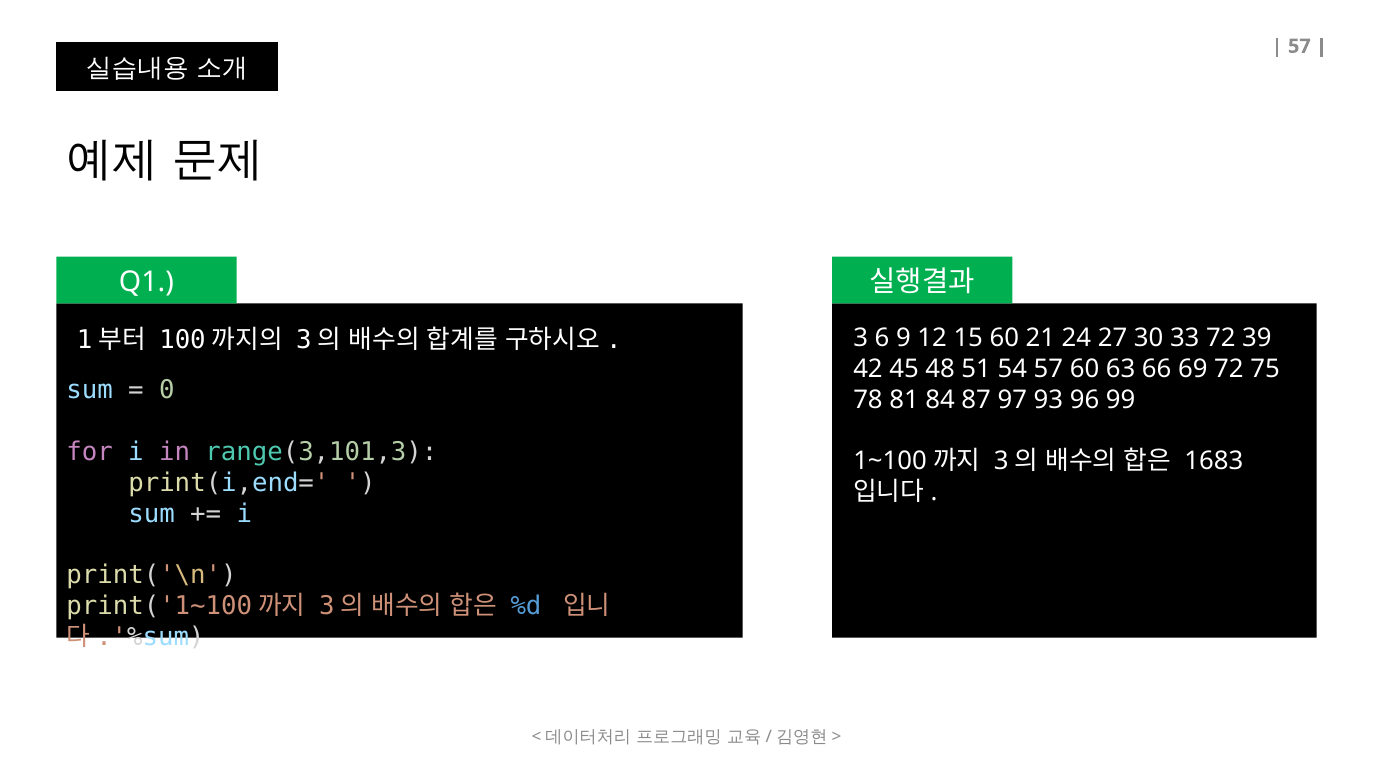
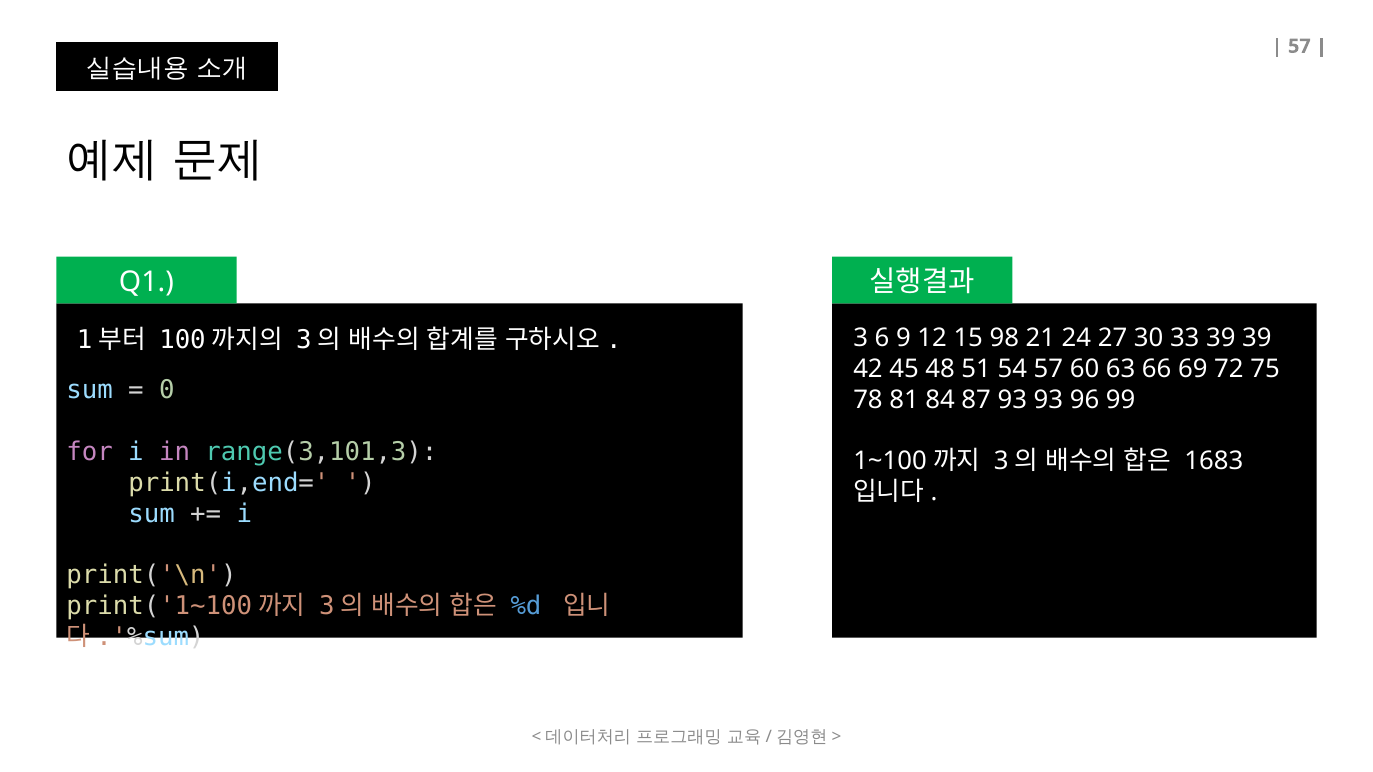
15 60: 60 -> 98 (1004, 338)
33 72: 72 -> 39 (1221, 338)
87 97: 97 -> 93 (1012, 400)
